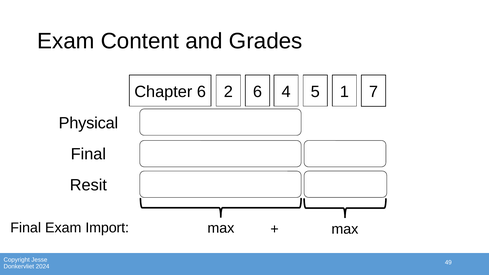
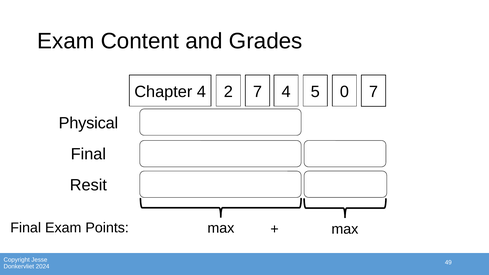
Chapter 6: 6 -> 4 (201, 92)
2 6: 6 -> 7 (257, 92)
1: 1 -> 0 (344, 92)
Import: Import -> Points (107, 228)
